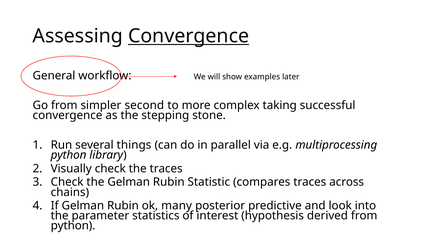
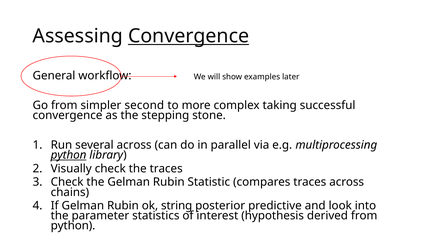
several things: things -> across (134, 145)
python underline: none -> present (69, 155)
many: many -> string (177, 206)
